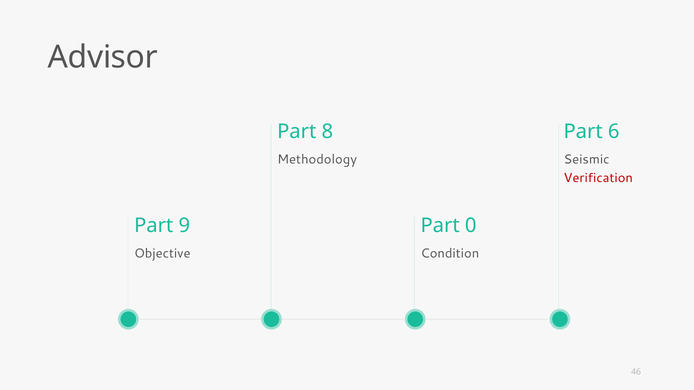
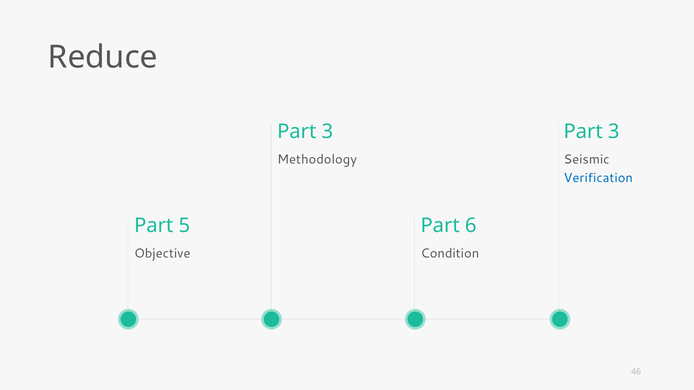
Advisor: Advisor -> Reduce (103, 57)
8: 8 -> 3 (327, 131)
6: 6 -> 3 (614, 131)
Verification colour: red -> blue (598, 178)
9: 9 -> 5 (184, 226)
0: 0 -> 6 (471, 226)
